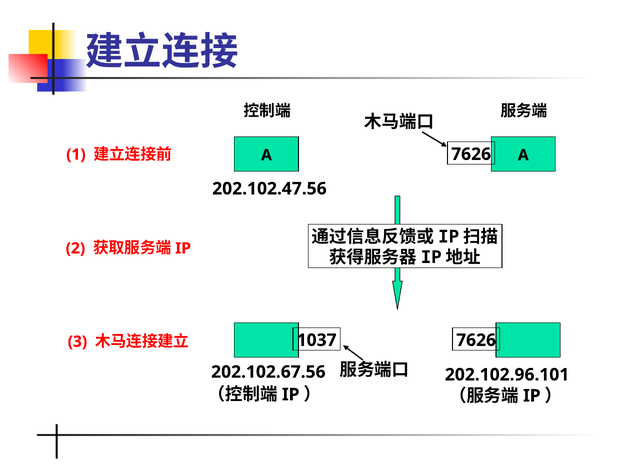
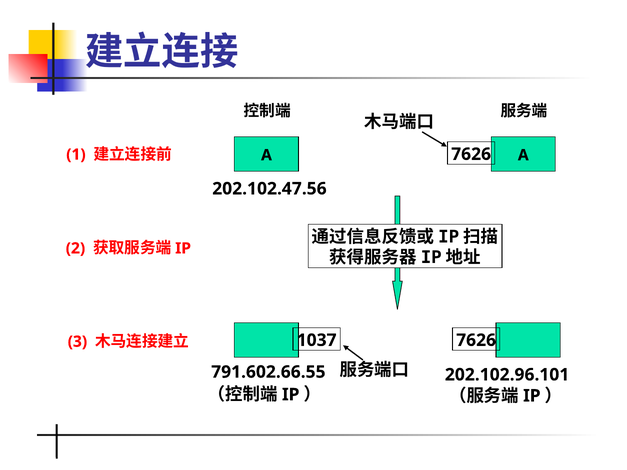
202.102.67.56: 202.102.67.56 -> 791.602.66.55 (268, 372)
